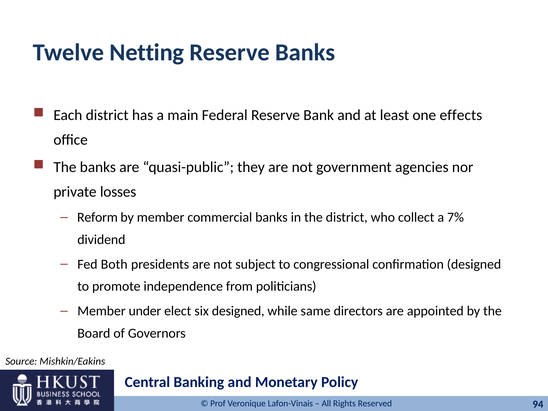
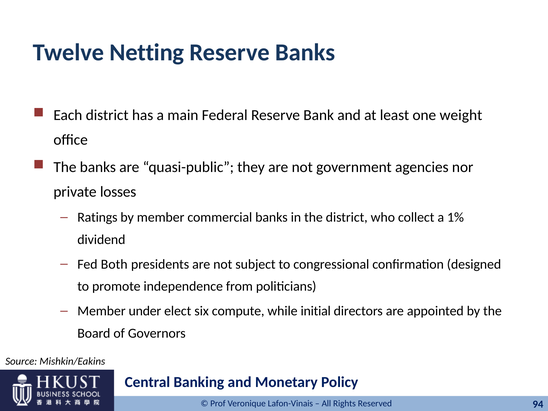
effects: effects -> weight (461, 115)
Reform: Reform -> Ratings (97, 217)
7%: 7% -> 1% (456, 217)
six designed: designed -> compute (238, 311)
same: same -> initial (316, 311)
